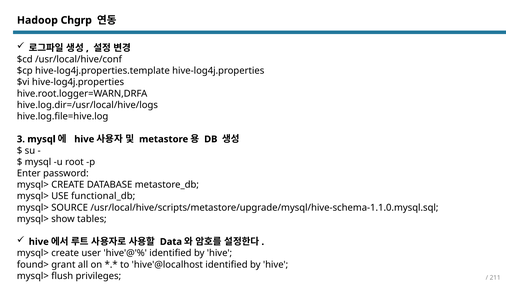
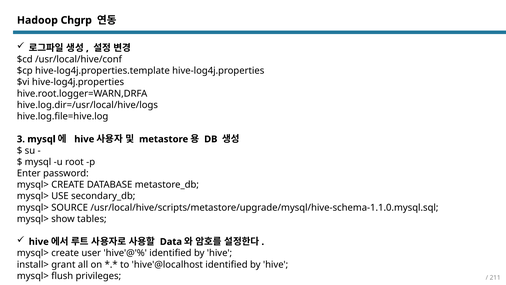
functional_db: functional_db -> secondary_db (103, 196)
found>: found> -> install> (33, 264)
